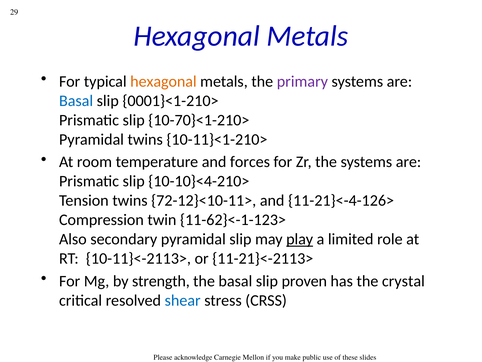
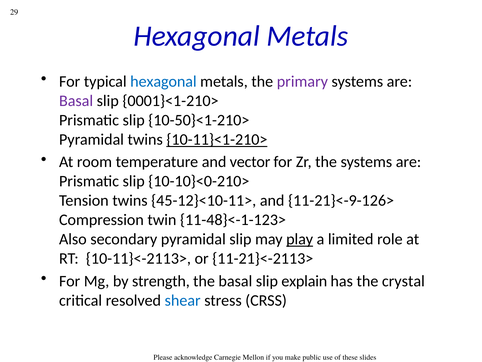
hexagonal colour: orange -> blue (163, 81)
Basal colour: blue -> purple (76, 101)
10-70}<1-210>: 10-70}<1-210> -> 10-50}<1-210> (199, 120)
10-11}<1-210> underline: none -> present (217, 139)
forces: forces -> vector (250, 162)
10-10}<4-210>: 10-10}<4-210> -> 10-10}<0-210> (199, 181)
72-12}<10-11>: 72-12}<10-11> -> 45-12}<10-11> (204, 200)
11-21}<-4-126>: 11-21}<-4-126> -> 11-21}<-9-126> (341, 200)
11-62}<-1-123>: 11-62}<-1-123> -> 11-48}<-1-123> (233, 220)
proven: proven -> explain (304, 281)
